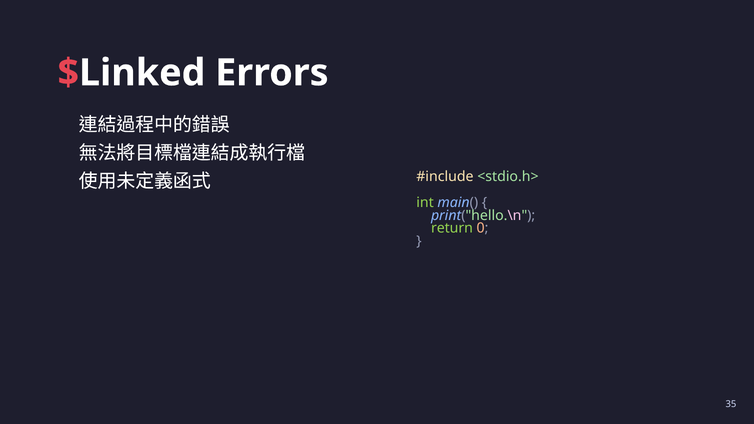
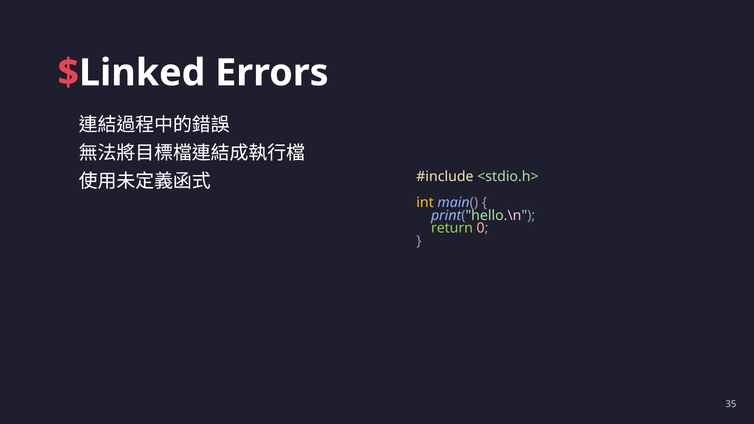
int colour: light green -> yellow (425, 202)
